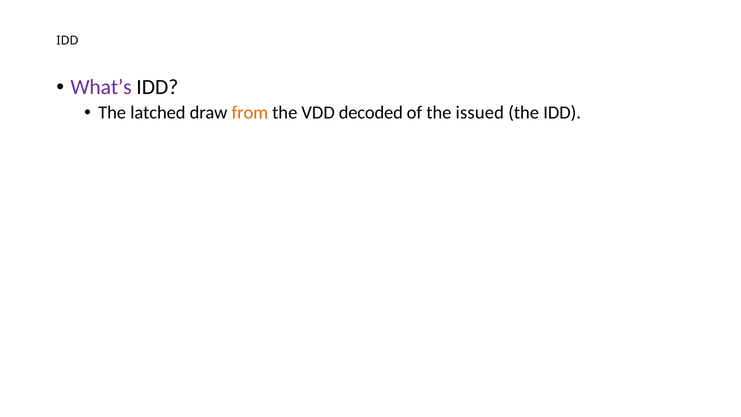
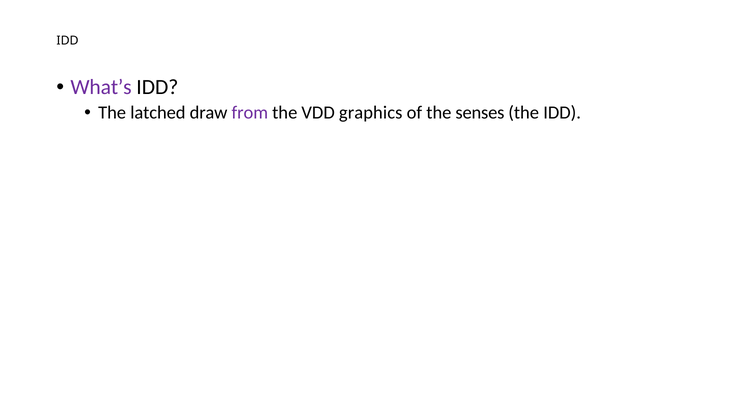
from colour: orange -> purple (250, 113)
decoded: decoded -> graphics (371, 113)
issued: issued -> senses (480, 113)
